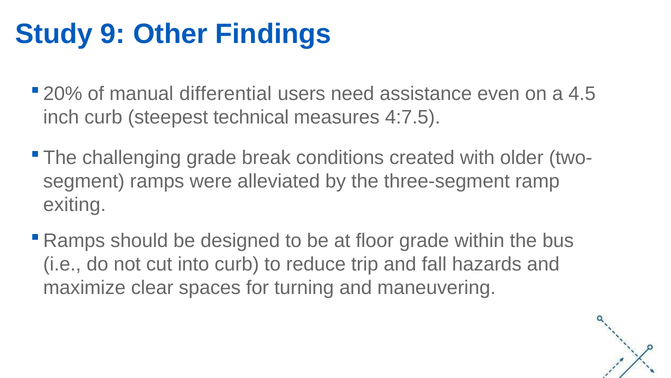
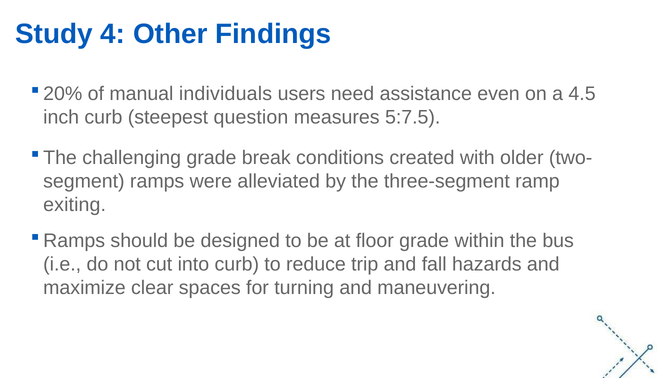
9: 9 -> 4 (113, 34)
differential: differential -> individuals (225, 94)
technical: technical -> question (251, 117)
4:7.5: 4:7.5 -> 5:7.5 (413, 117)
